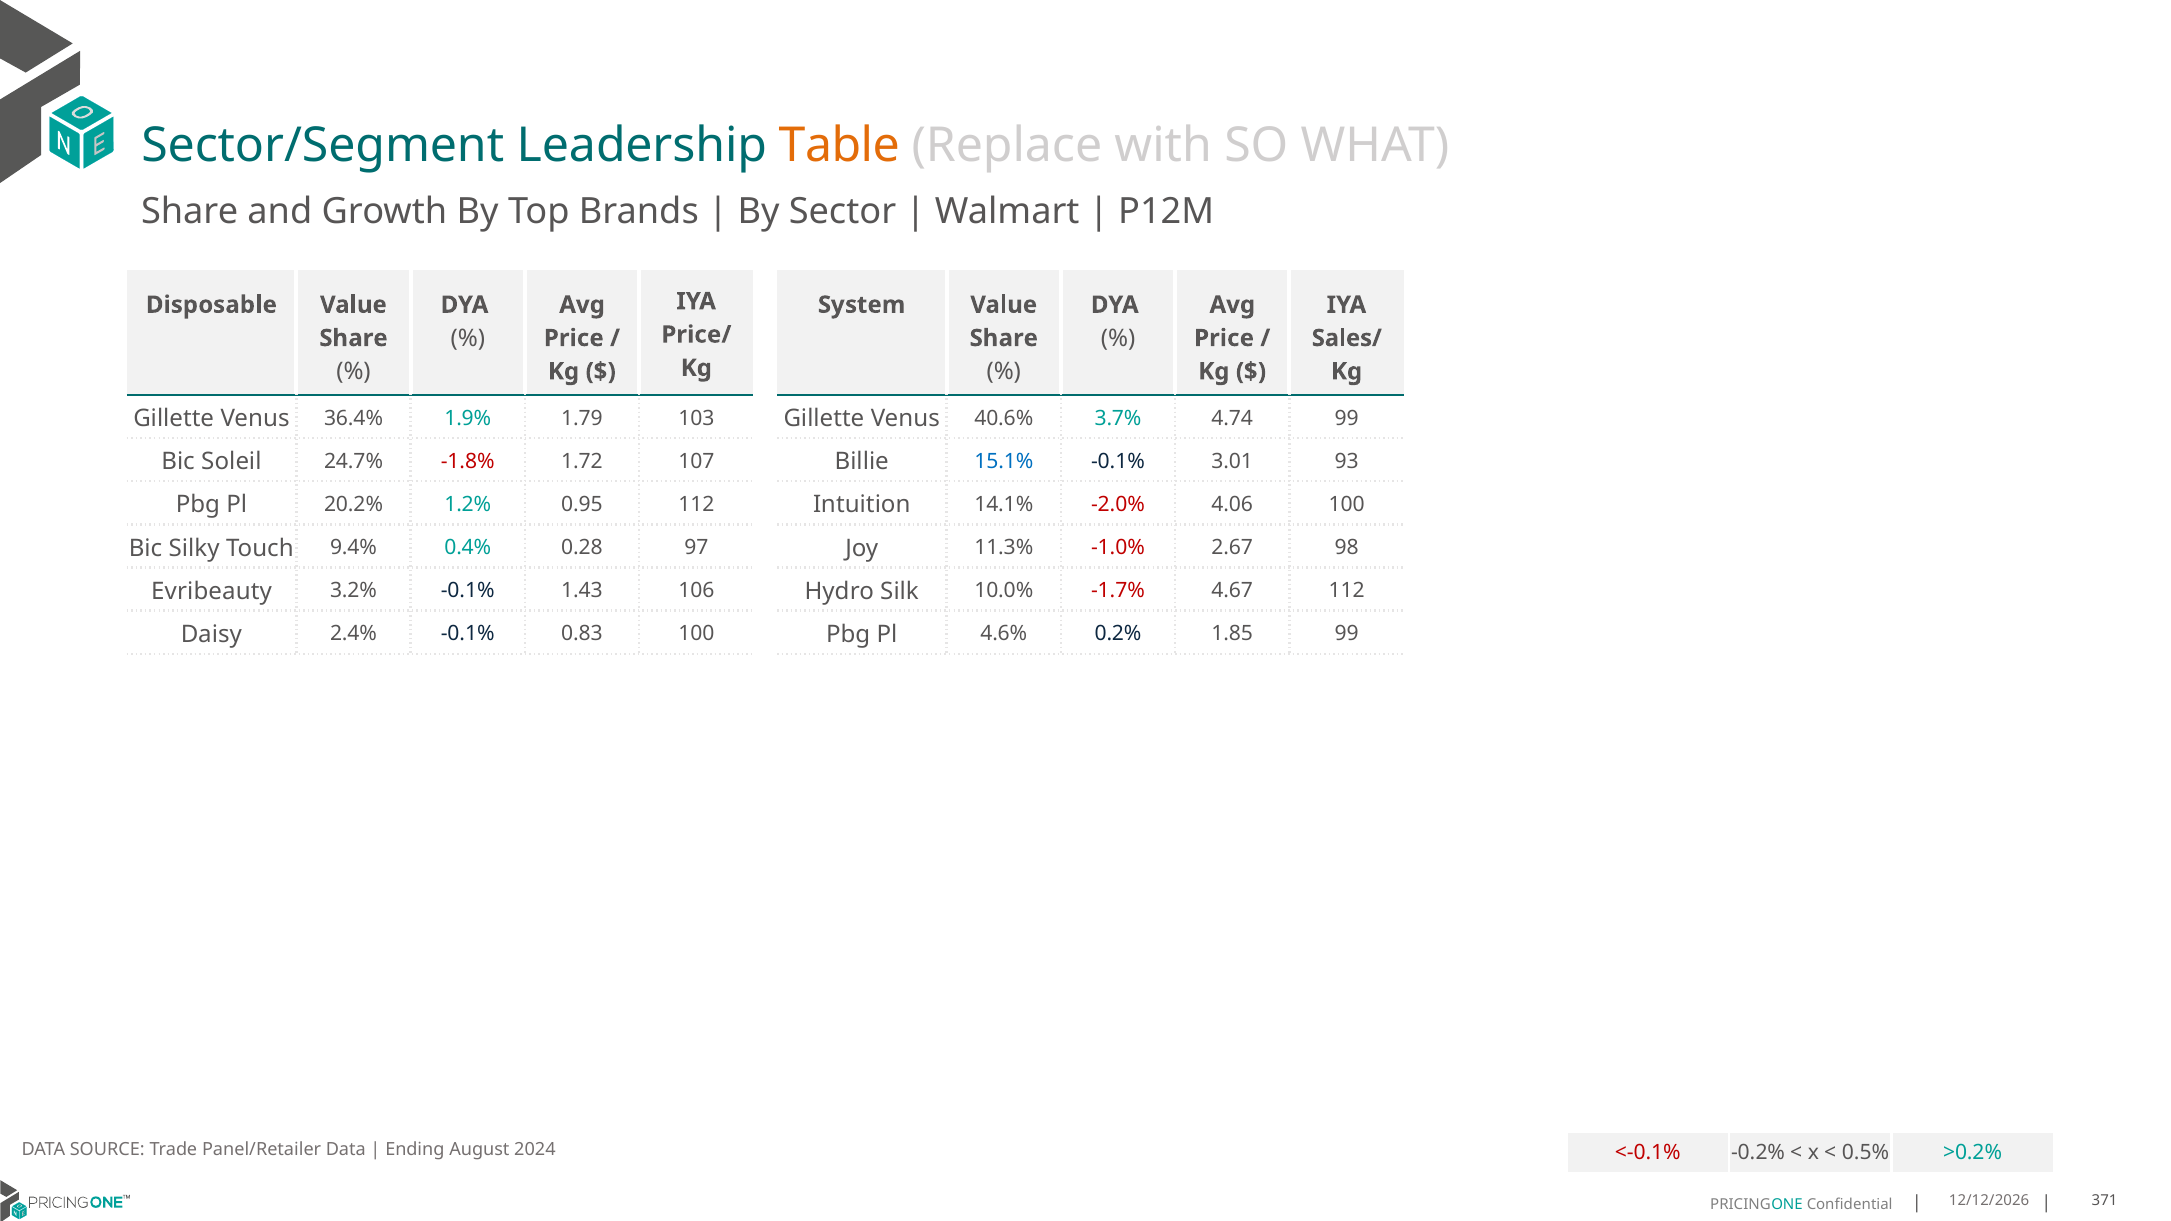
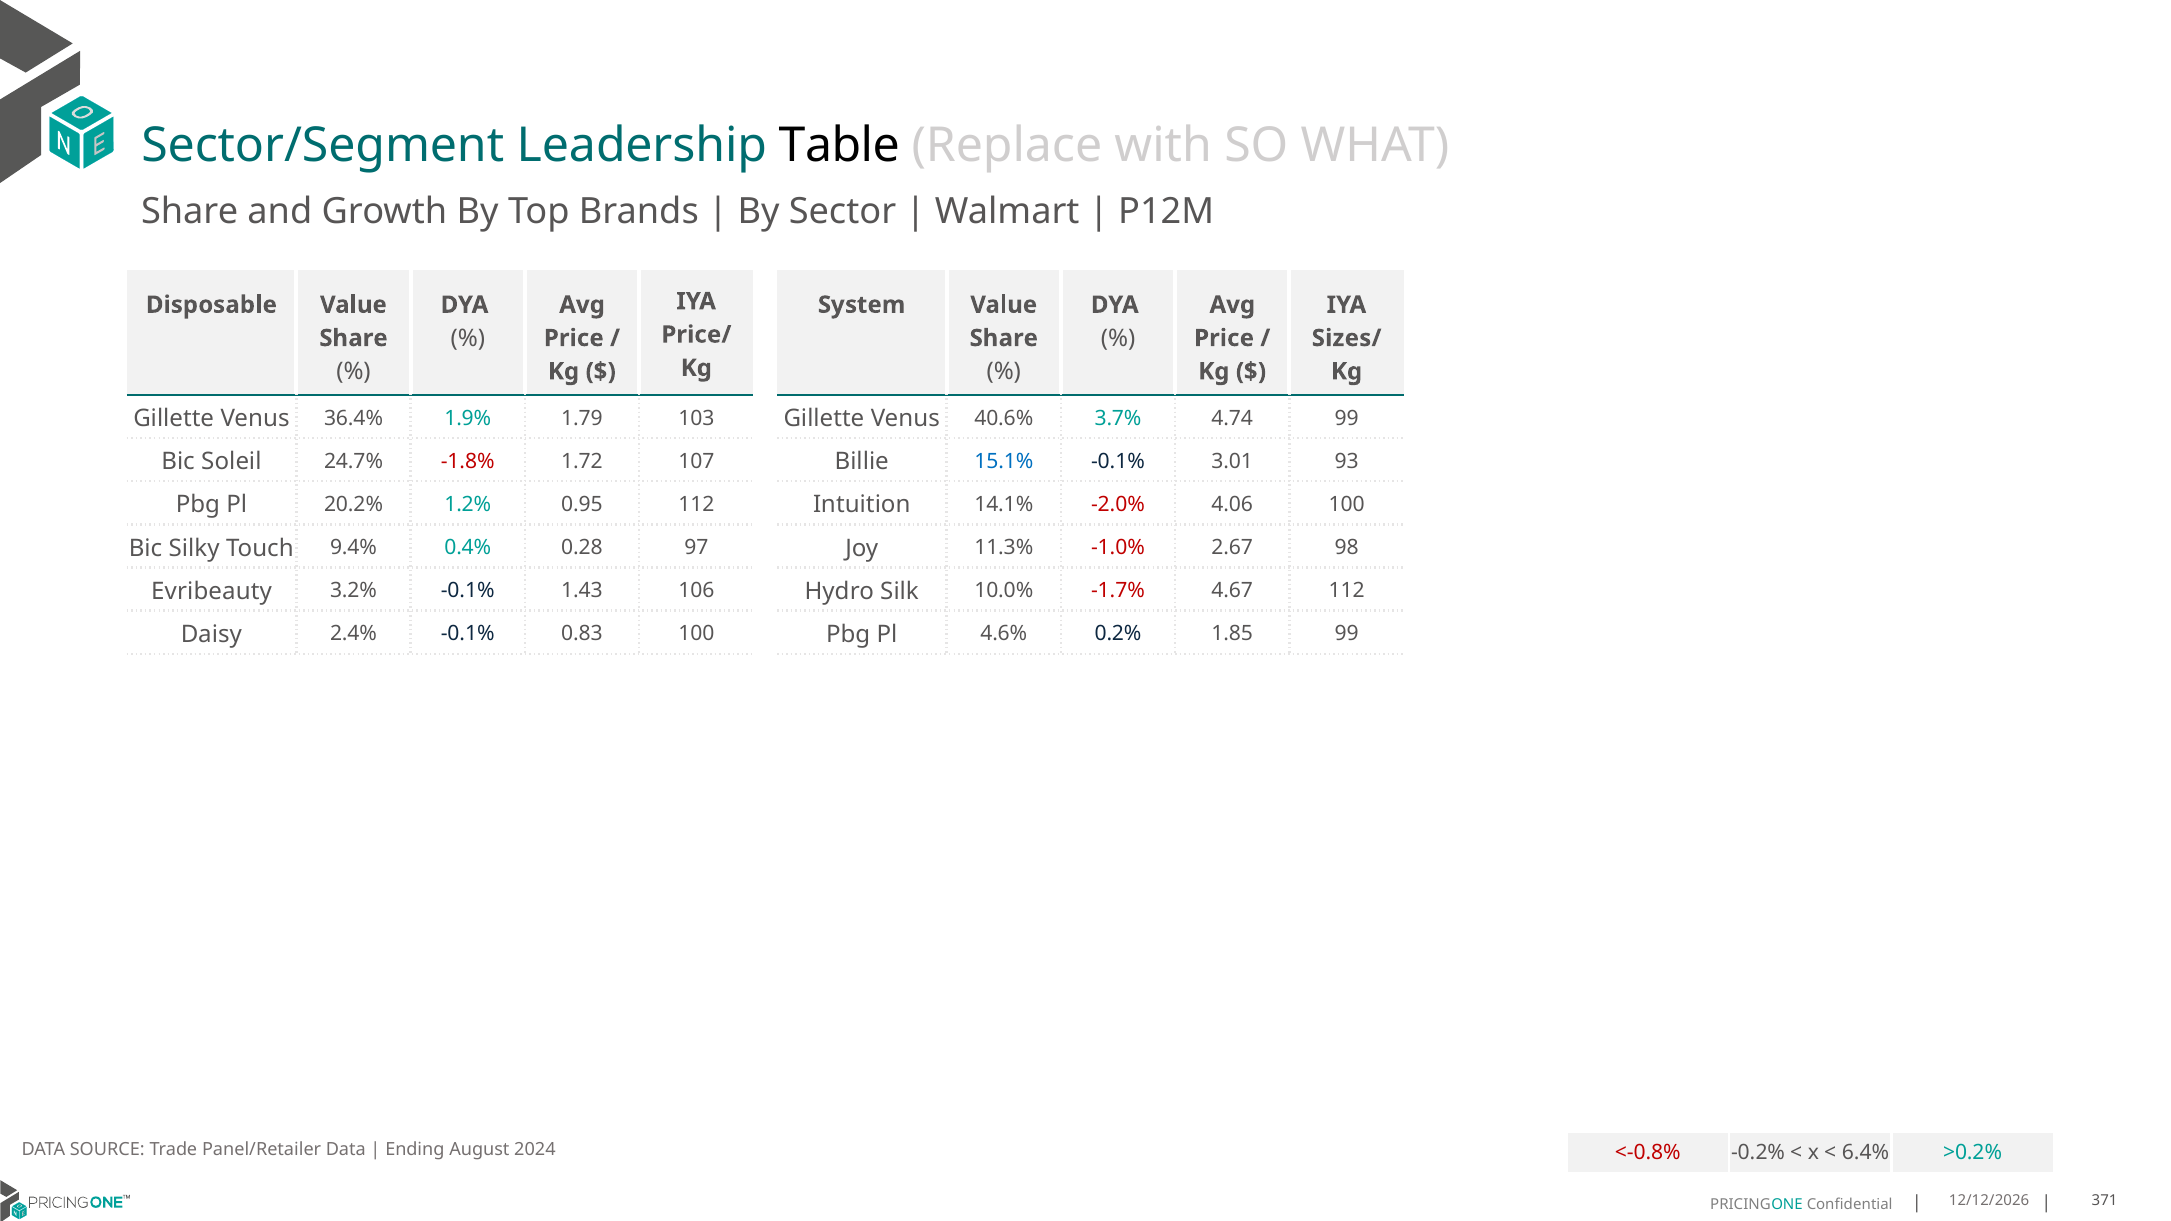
Table colour: orange -> black (839, 146)
Sales/: Sales/ -> Sizes/ (1347, 338)
<-0.1%: <-0.1% -> <-0.8% (1648, 1152)
0.5%: 0.5% -> 6.4% (1866, 1152)
